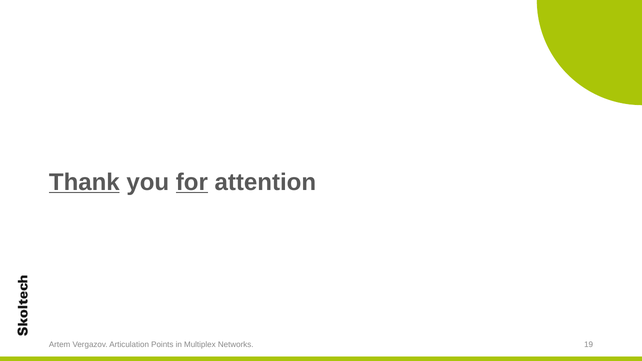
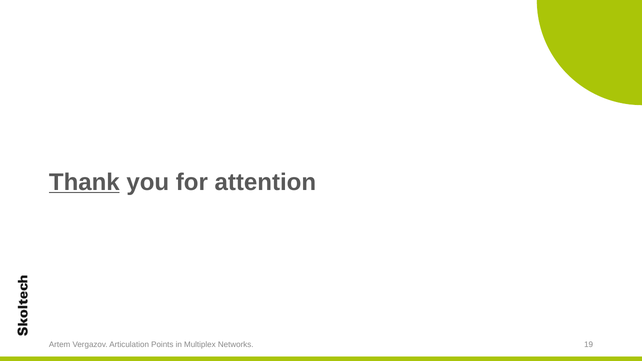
for underline: present -> none (192, 182)
